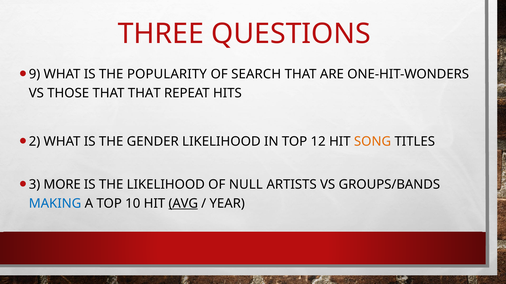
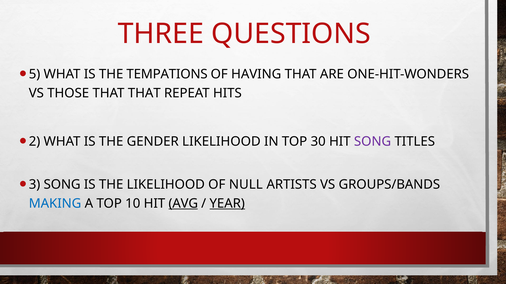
9: 9 -> 5 (35, 74)
POPULARITY: POPULARITY -> TEMPATIONS (167, 74)
SEARCH: SEARCH -> HAVING (256, 74)
12: 12 -> 30 (318, 142)
SONG colour: orange -> purple (373, 142)
3 MORE: MORE -> SONG (62, 185)
YEAR underline: none -> present (227, 204)
